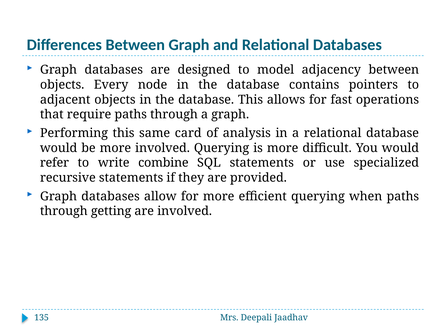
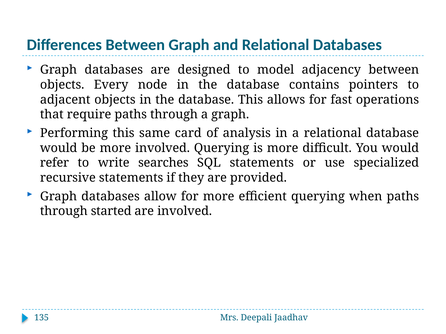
combine: combine -> searches (163, 163)
getting: getting -> started (111, 211)
